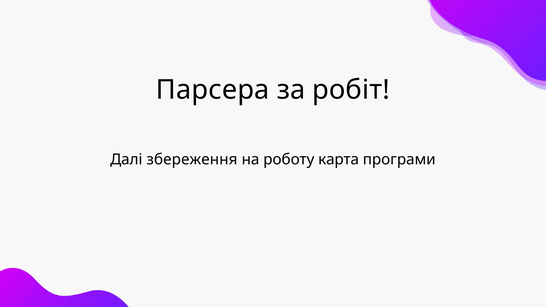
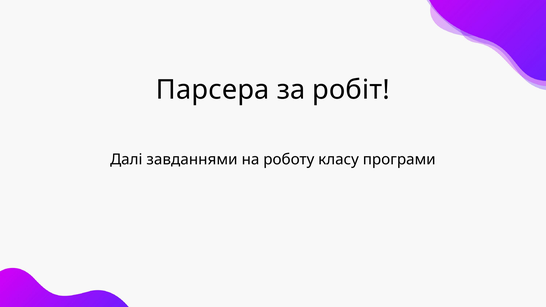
збереження: збереження -> завданнями (192, 160)
карта: карта -> класу (339, 160)
